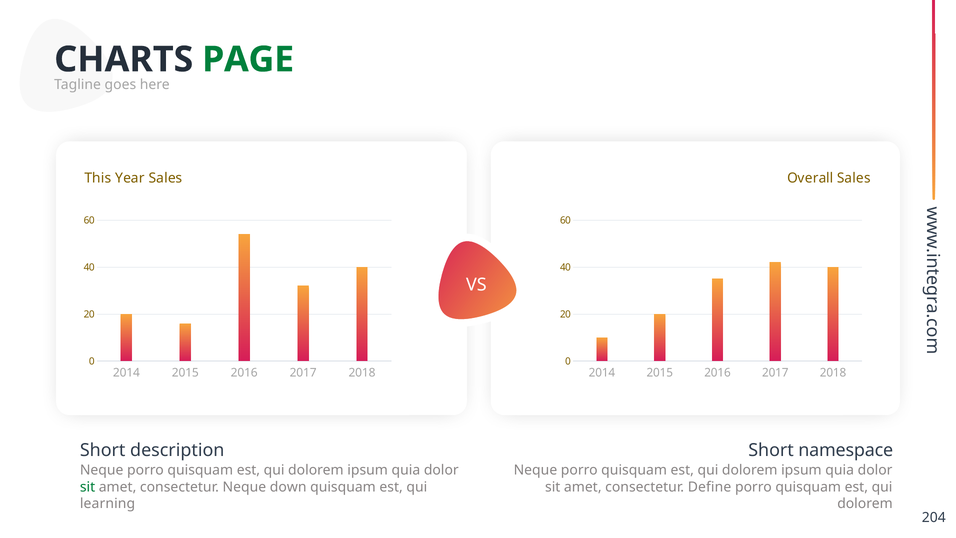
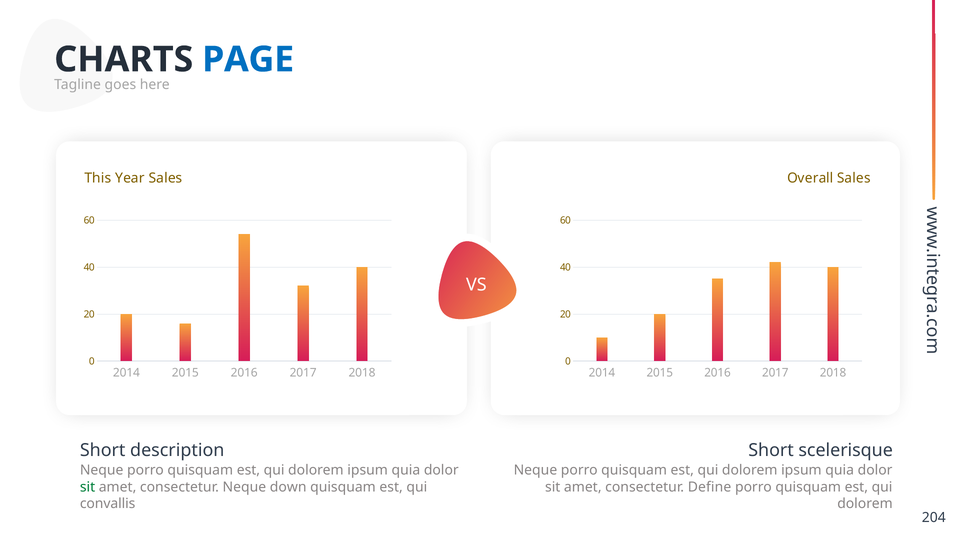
PAGE colour: green -> blue (248, 60)
namespace: namespace -> scelerisque (846, 450)
learning: learning -> convallis (108, 503)
